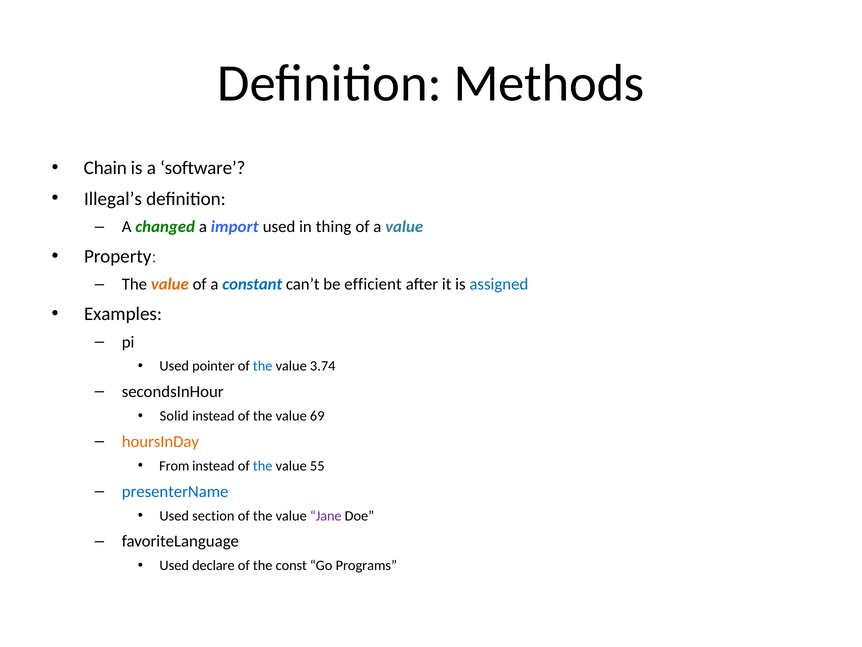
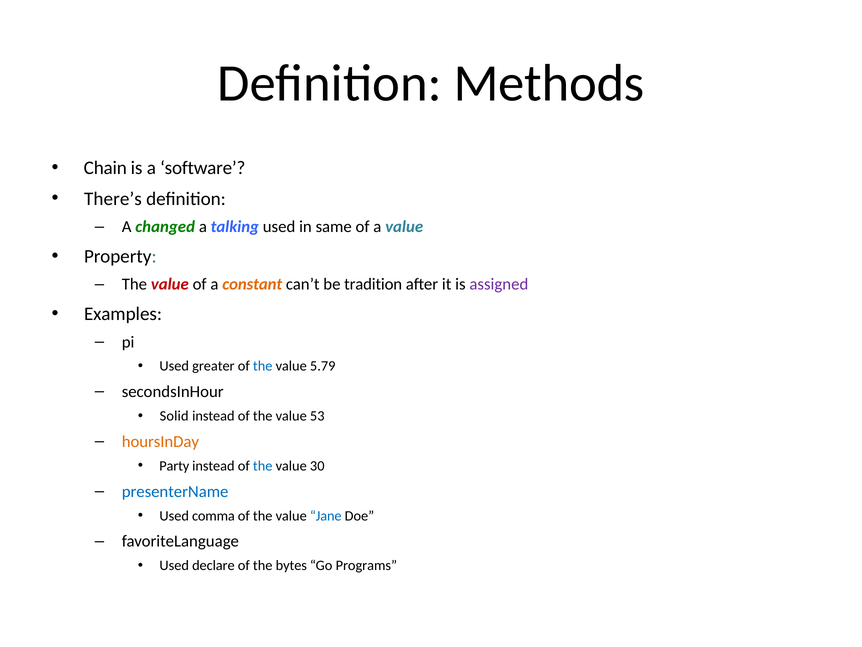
Illegal’s: Illegal’s -> There’s (113, 199)
import: import -> talking (235, 227)
thing: thing -> same (334, 227)
value colour: orange -> red (170, 284)
constant colour: blue -> orange (252, 284)
efficient: efficient -> tradition (373, 284)
assigned colour: blue -> purple (499, 284)
pointer: pointer -> greater (213, 366)
3.74: 3.74 -> 5.79 (323, 366)
69: 69 -> 53 (317, 416)
From: From -> Party (174, 466)
55: 55 -> 30 (317, 466)
section: section -> comma (213, 515)
Jane colour: purple -> blue (326, 515)
const: const -> bytes (291, 565)
